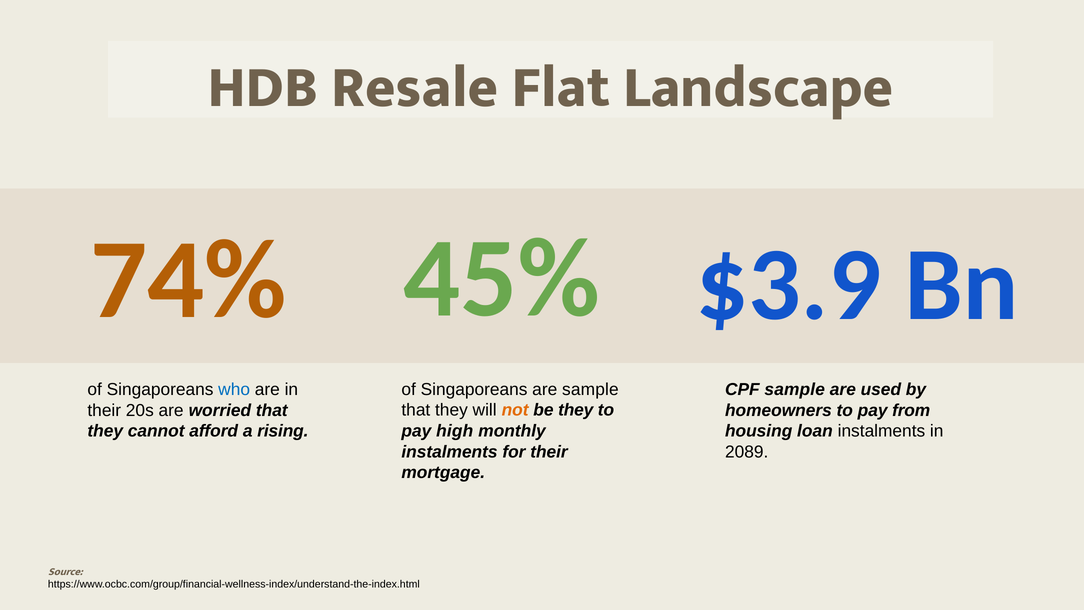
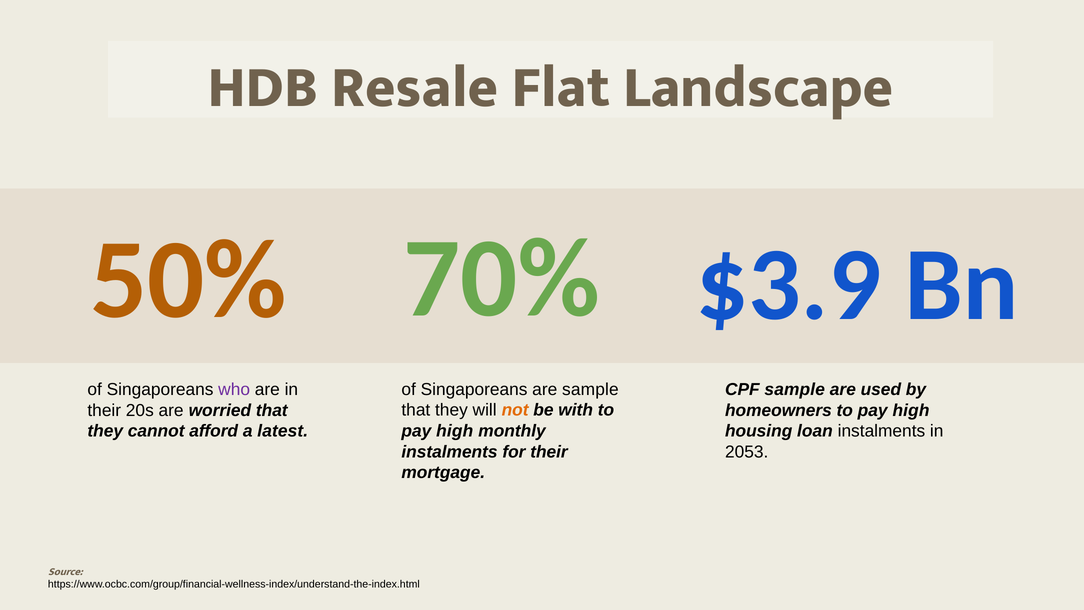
45%: 45% -> 70% (502, 278)
74%: 74% -> 50% (188, 280)
who colour: blue -> purple (234, 389)
be they: they -> with (576, 410)
homeowners to pay from: from -> high (911, 410)
rising: rising -> latest (283, 431)
2089: 2089 -> 2053 (747, 452)
